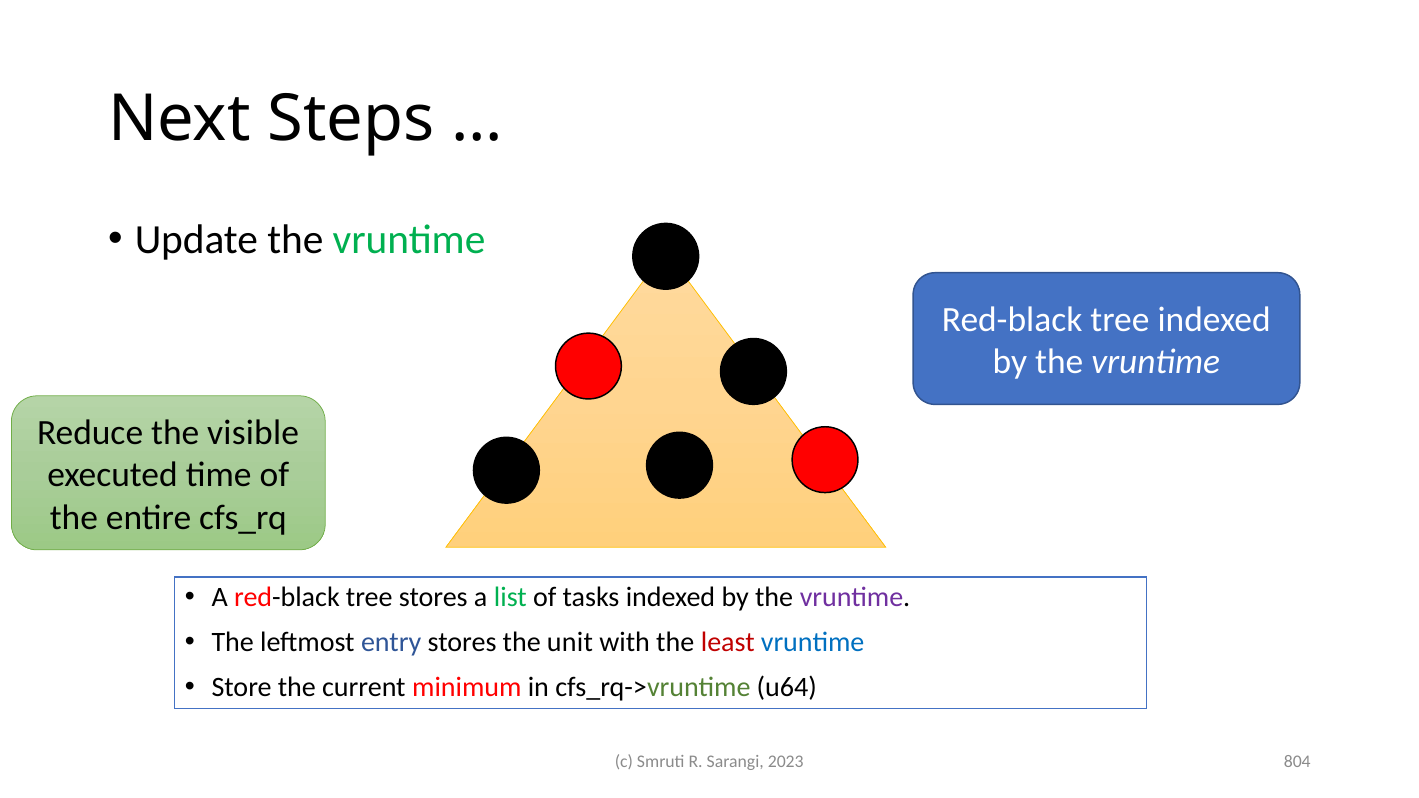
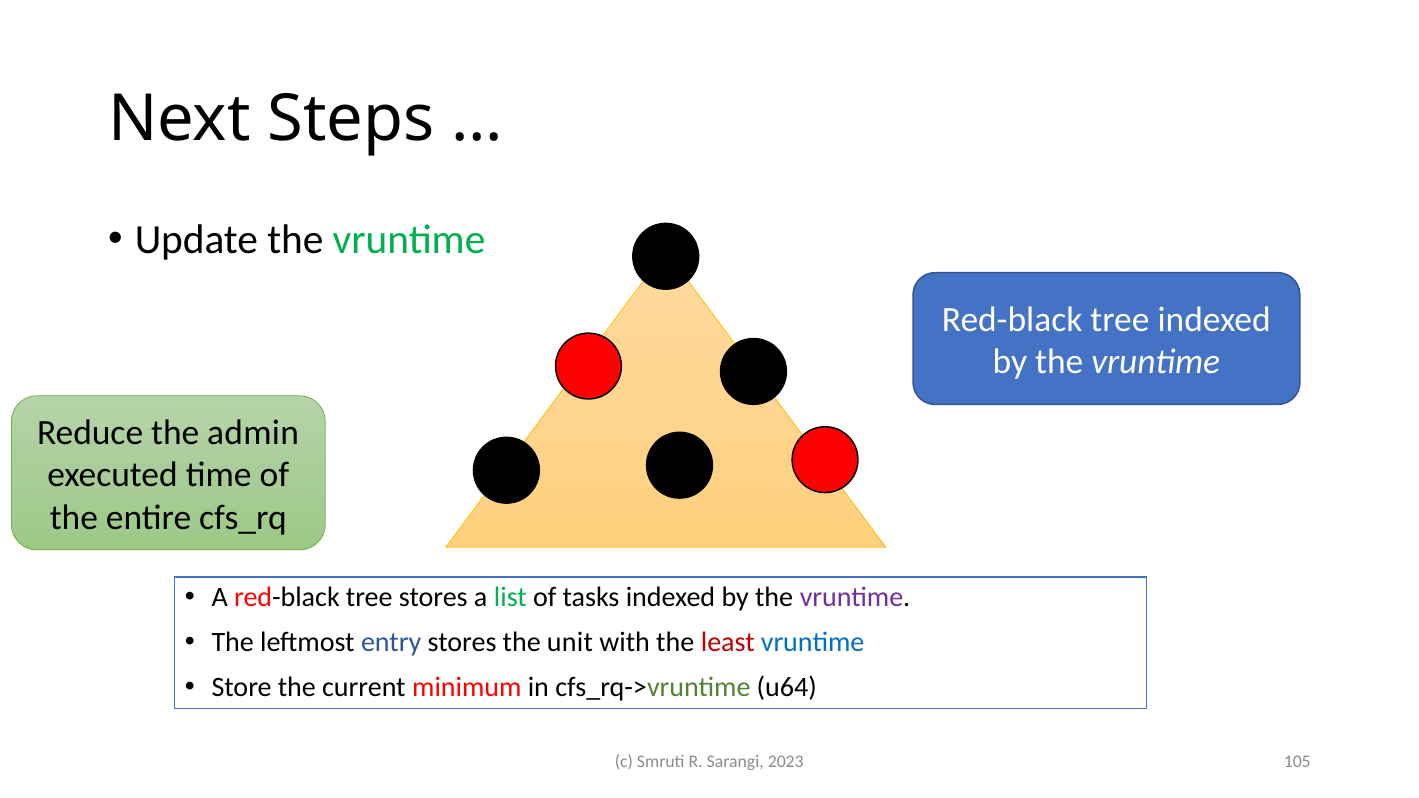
visible: visible -> admin (253, 433)
804: 804 -> 105 (1297, 762)
